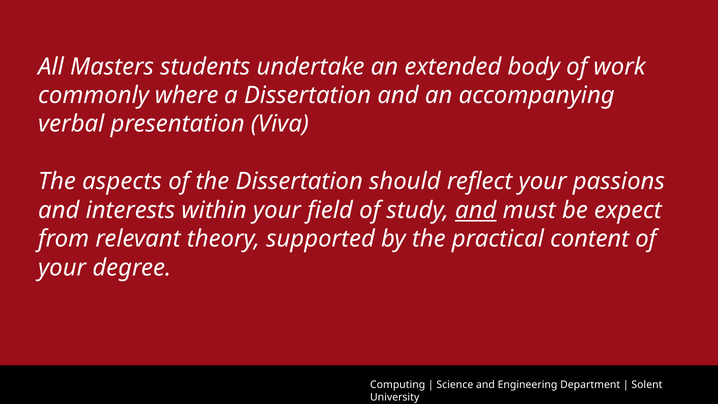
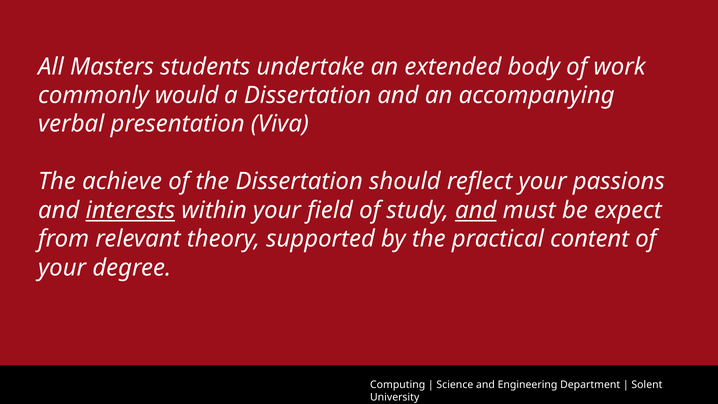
where: where -> would (187, 95)
aspects: aspects -> achieve (122, 181)
interests underline: none -> present (130, 210)
